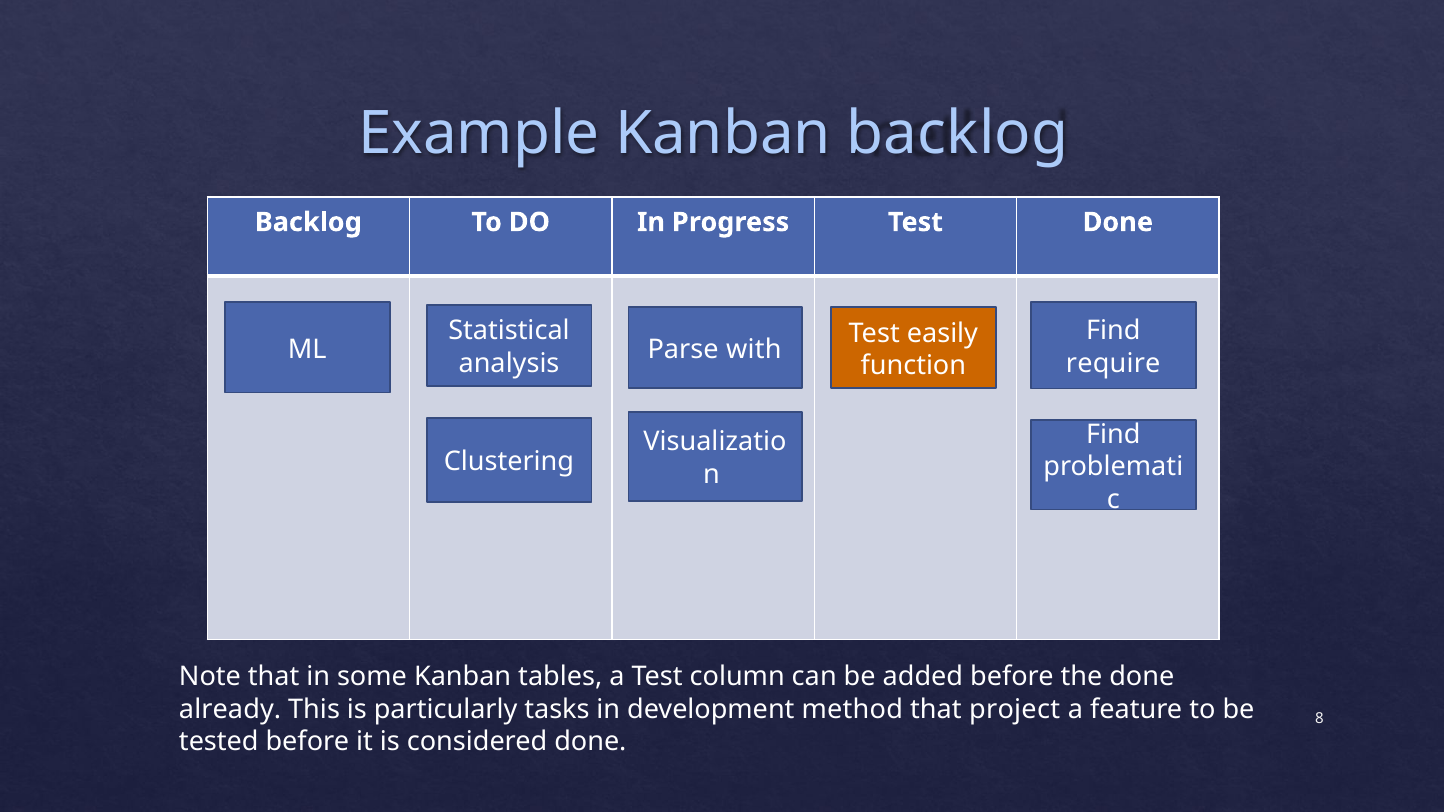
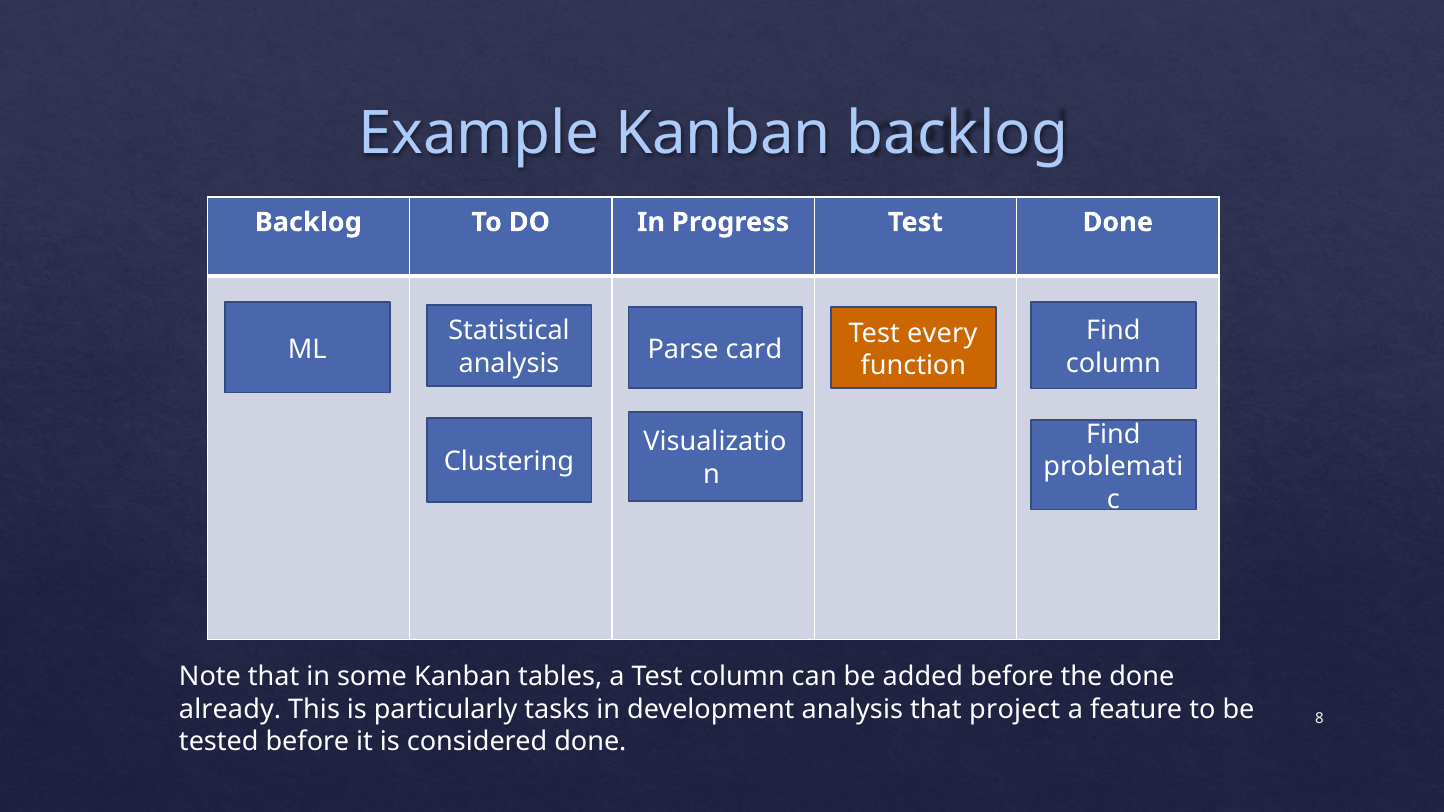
easily: easily -> every (942, 333)
with: with -> card (754, 349)
require: require -> column (1113, 364)
development method: method -> analysis (852, 709)
